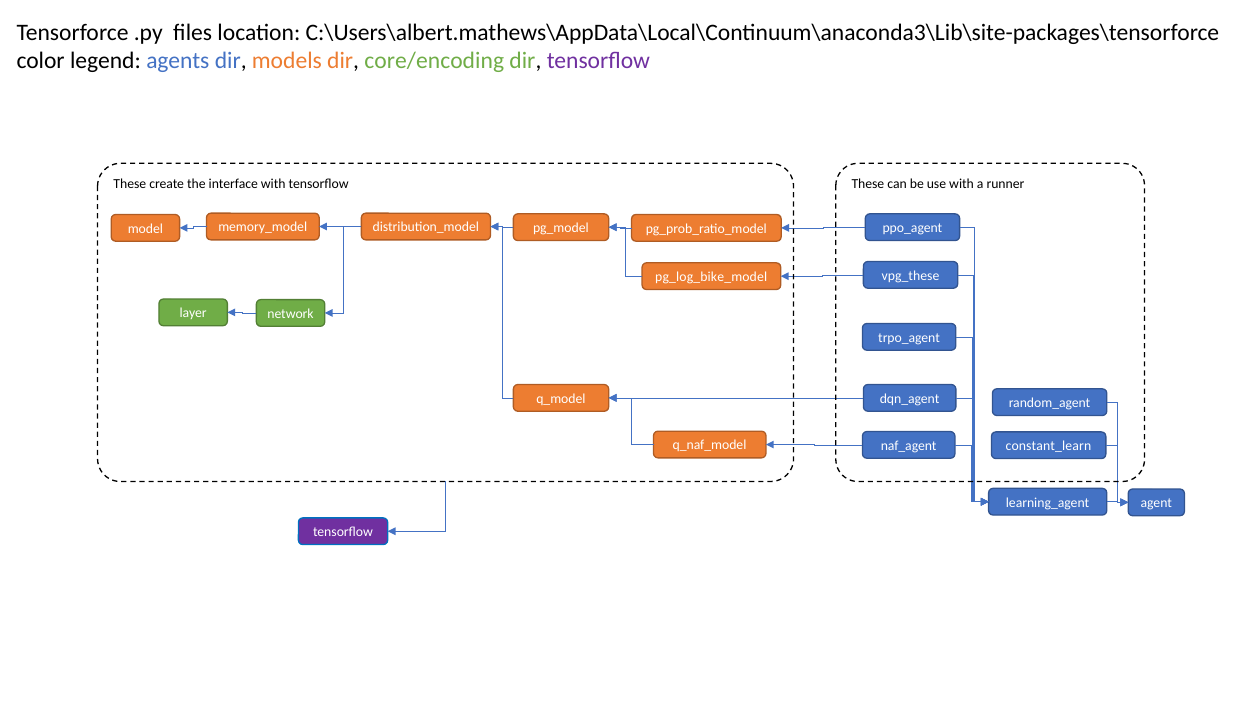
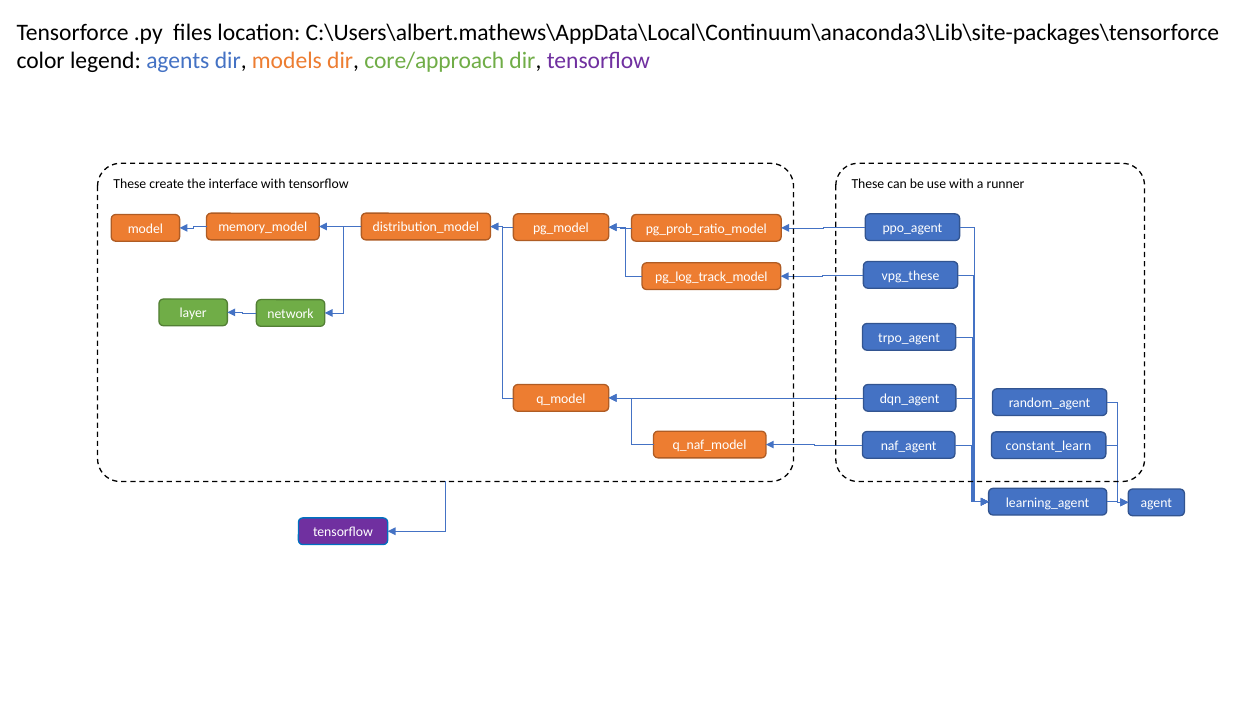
core/encoding: core/encoding -> core/approach (434, 61)
pg_log_bike_model: pg_log_bike_model -> pg_log_track_model (711, 277)
